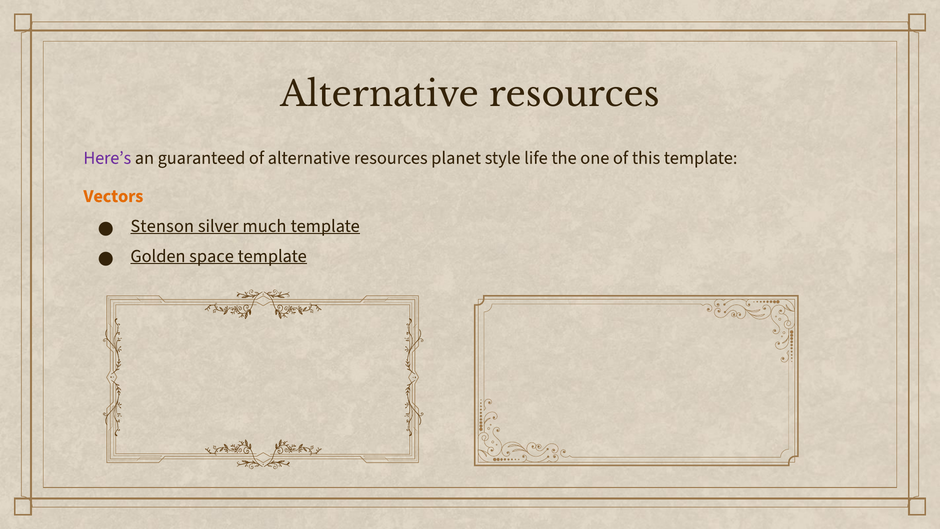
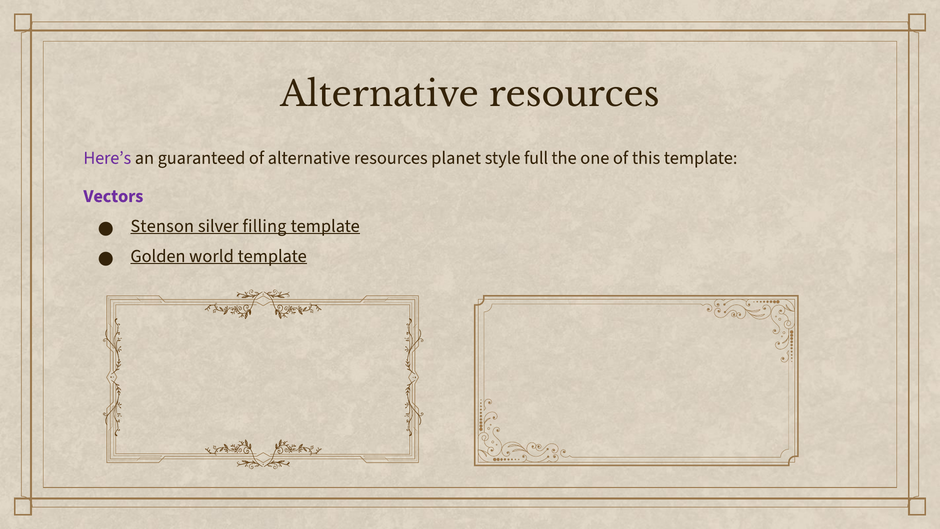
life: life -> full (536, 158)
Vectors colour: orange -> purple (113, 196)
much: much -> filling (264, 226)
space: space -> world (211, 256)
